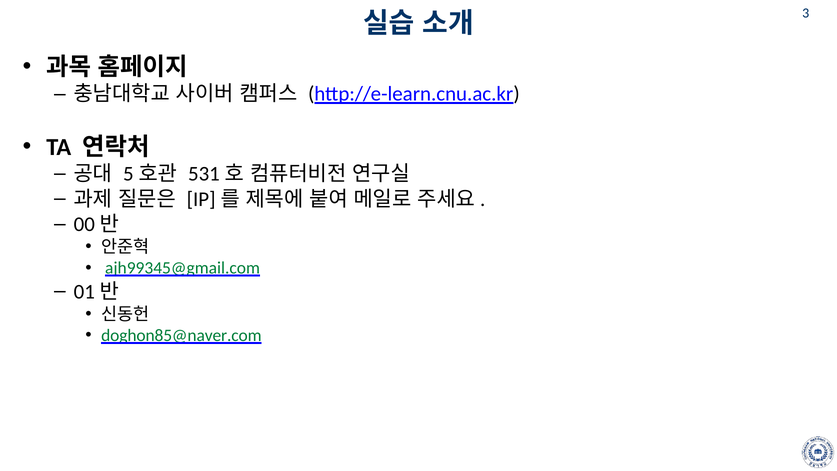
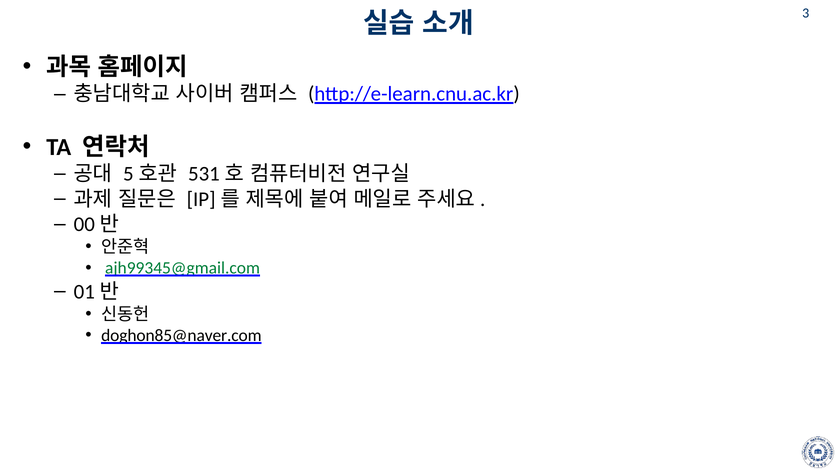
doghon85@naver.com colour: green -> black (181, 335)
